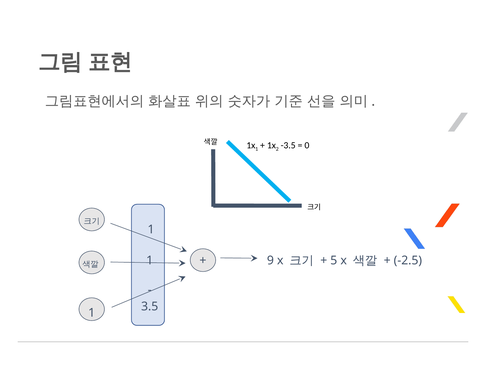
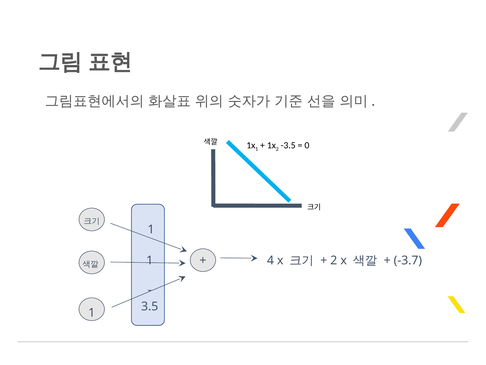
9: 9 -> 4 (270, 260)
5: 5 -> 2 (334, 260)
-2.5: -2.5 -> -3.7 (408, 260)
